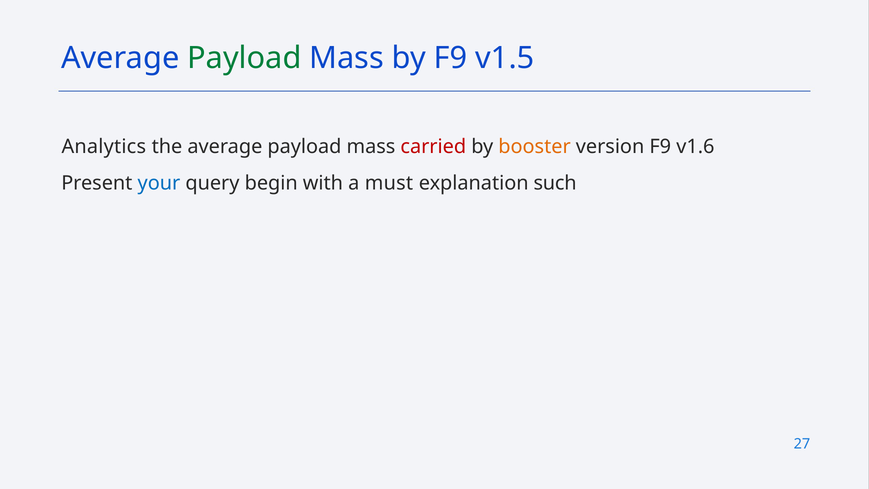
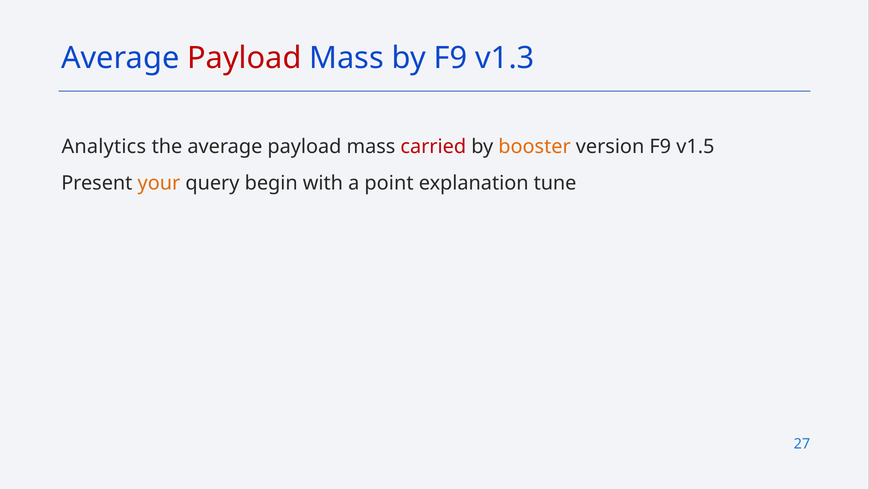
Payload colour: green -> red (244, 58)
v1.5: v1.5 -> v1.3 (505, 58)
v1.6: v1.6 -> v1.5 (695, 147)
your colour: blue -> orange (159, 183)
must: must -> point (389, 183)
such: such -> tune (555, 183)
